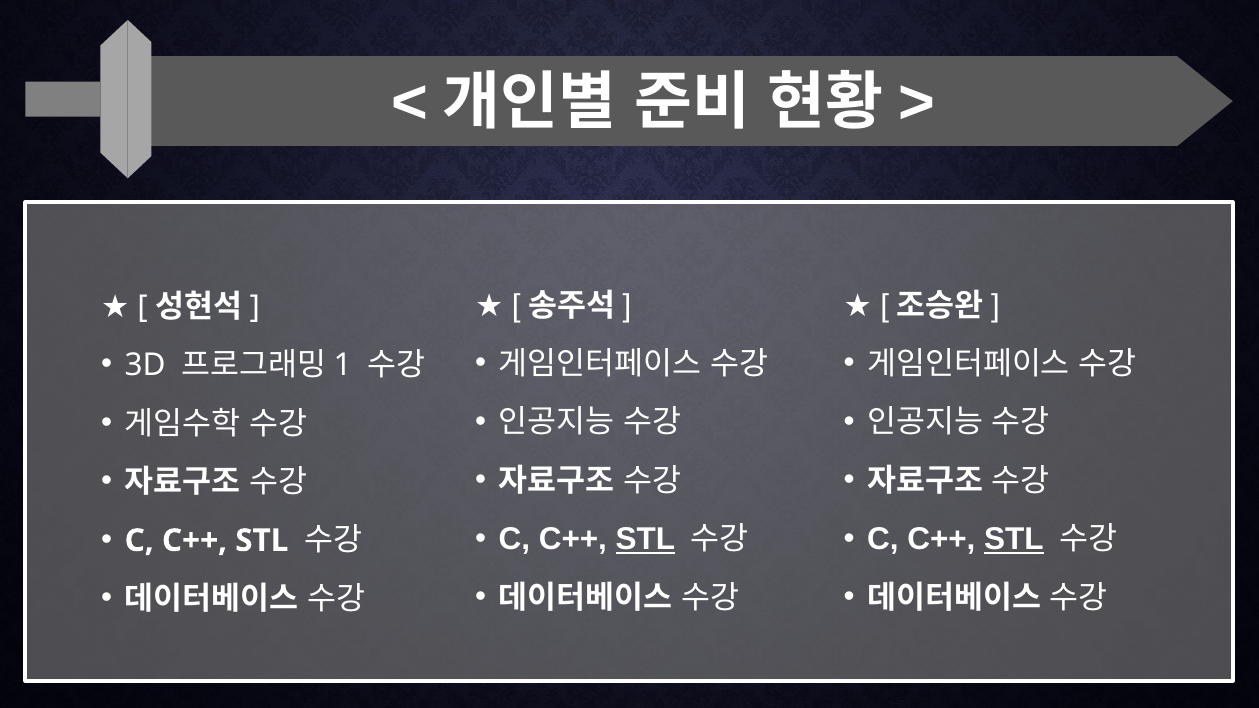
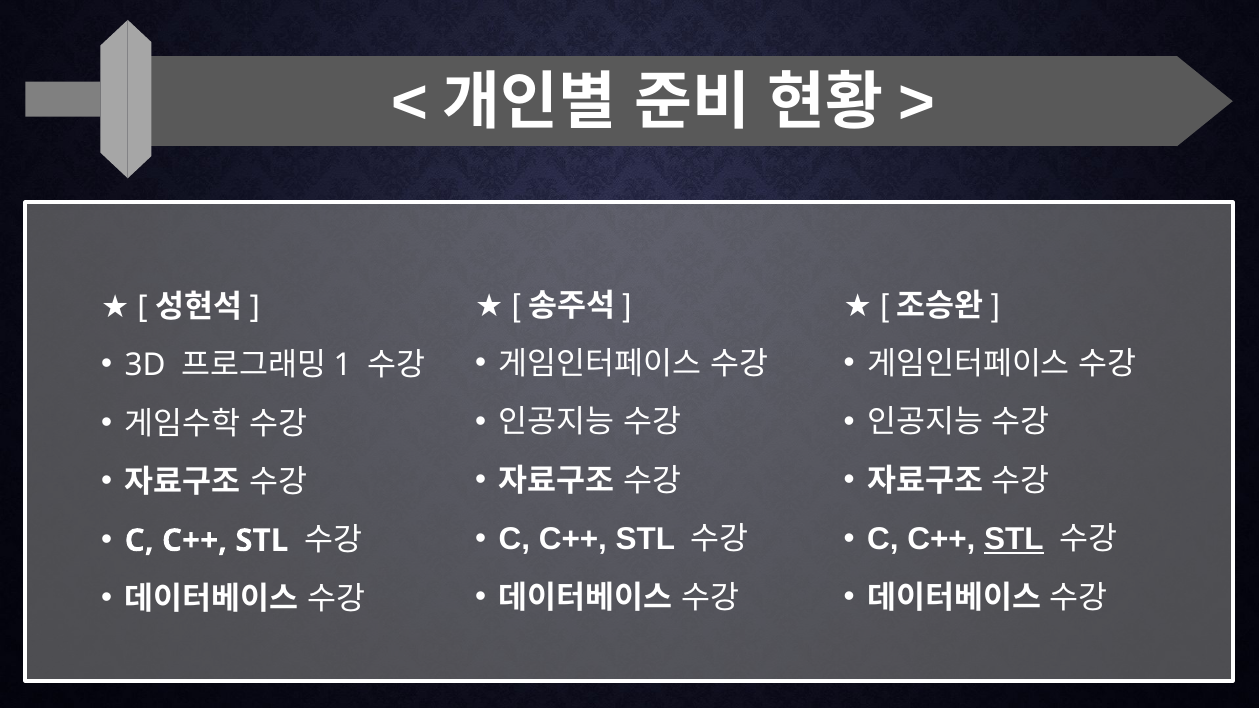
STL underline: present -> none (645, 540)
